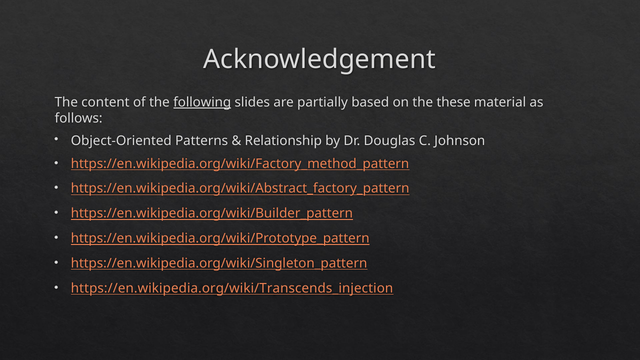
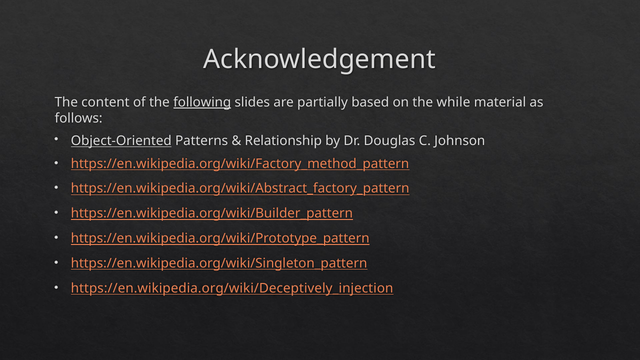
these: these -> while (453, 102)
Object-Oriented underline: none -> present (121, 141)
https://en.wikipedia.org/wiki/Transcends_injection: https://en.wikipedia.org/wiki/Transcends_injection -> https://en.wikipedia.org/wiki/Deceptively_injection (232, 288)
